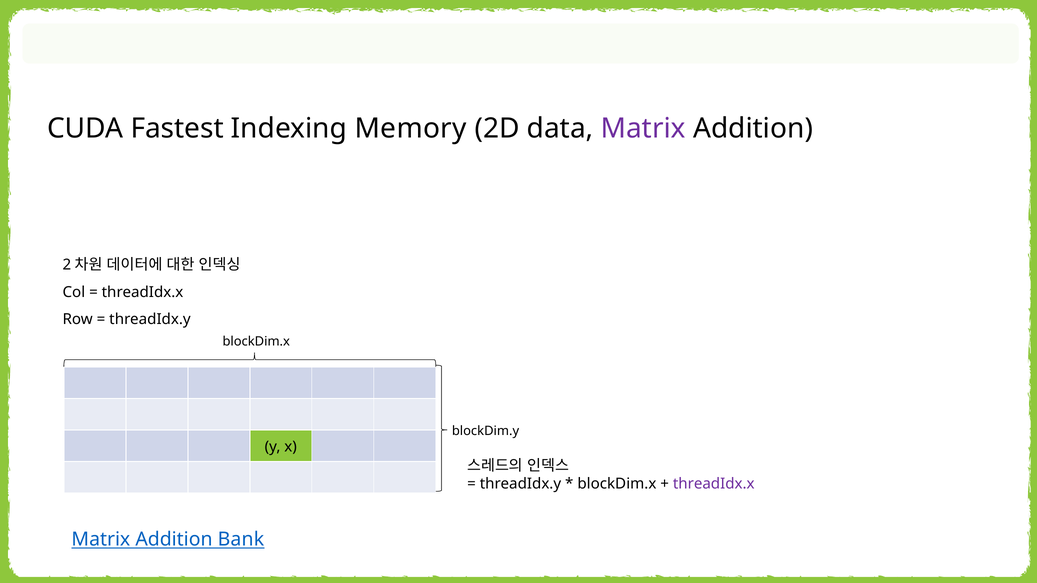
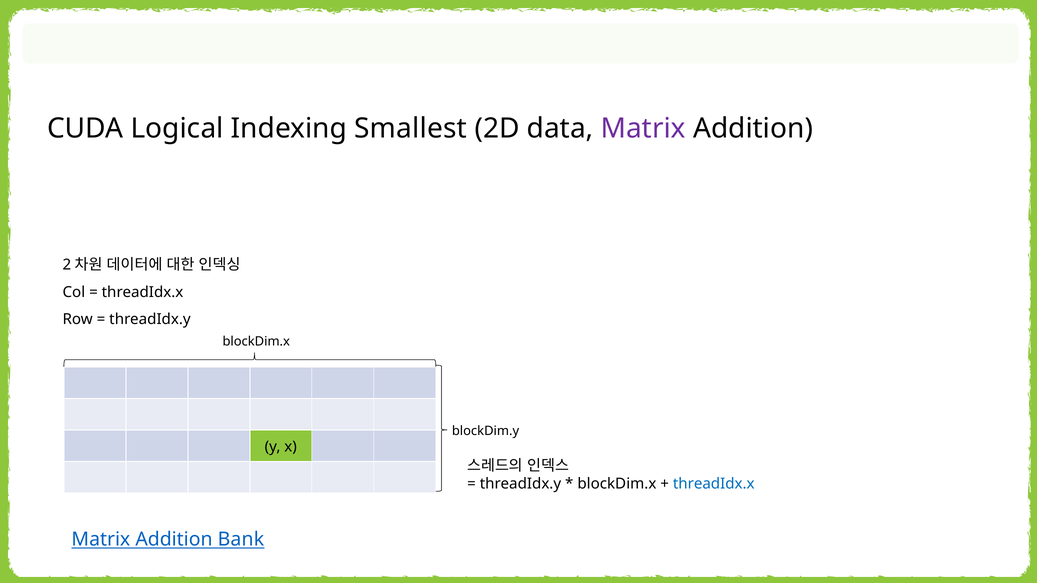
Fastest: Fastest -> Logical (177, 128)
Memory: Memory -> Smallest (411, 128)
threadIdx.x colour: purple -> blue (714, 484)
